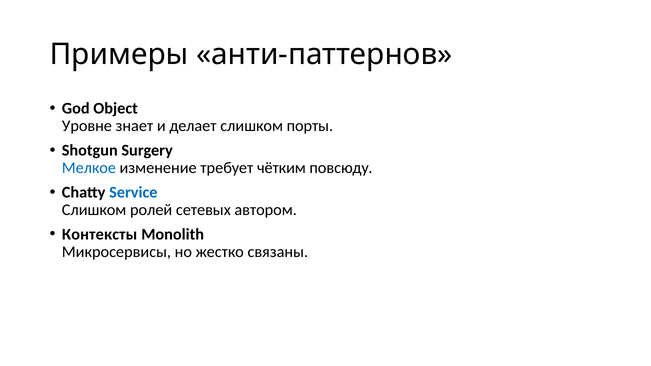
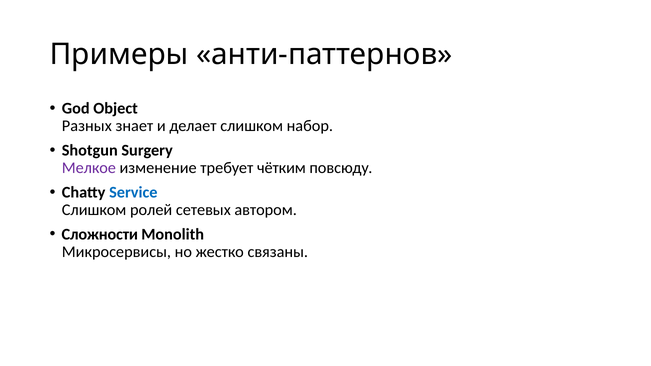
Уровне: Уровне -> Разных (87, 126)
порты: порты -> набор (310, 126)
Мелкое colour: blue -> purple (89, 168)
Контексты: Контексты -> Сложности (100, 234)
